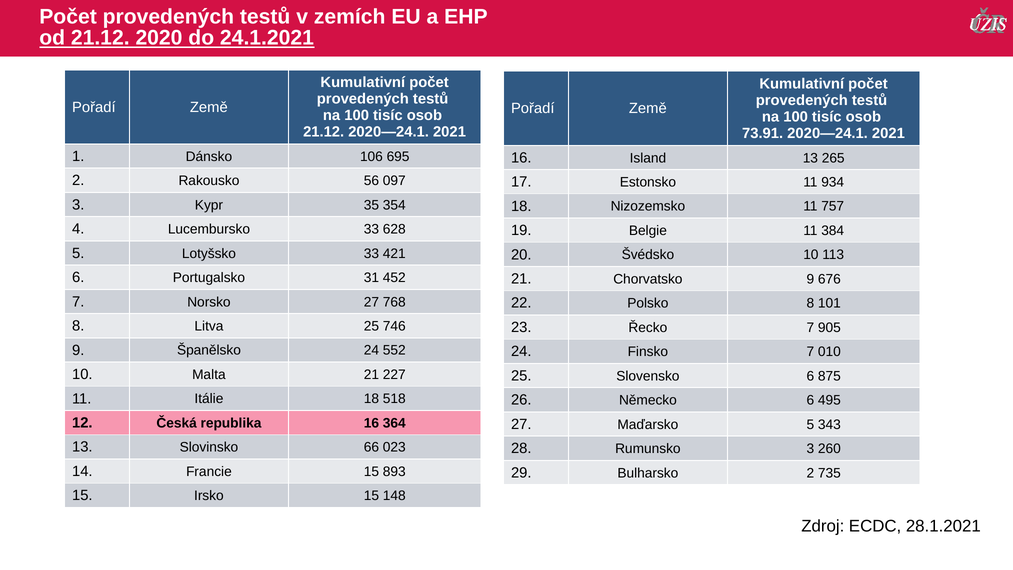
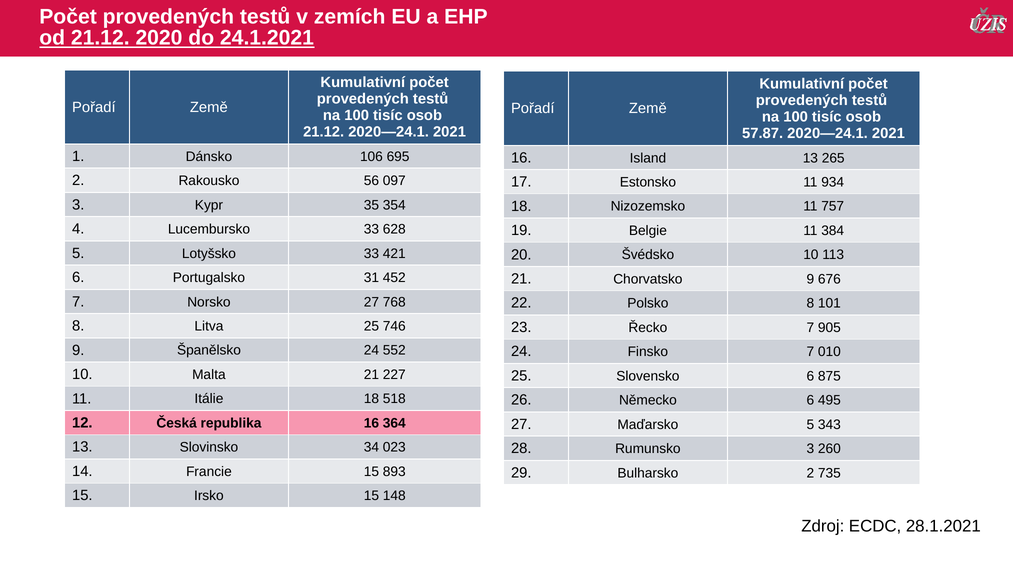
73.91: 73.91 -> 57.87 (763, 133)
66: 66 -> 34 (371, 447)
